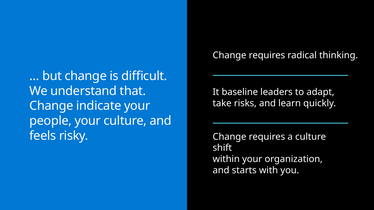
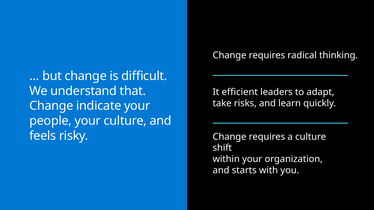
baseline: baseline -> efficient (240, 92)
